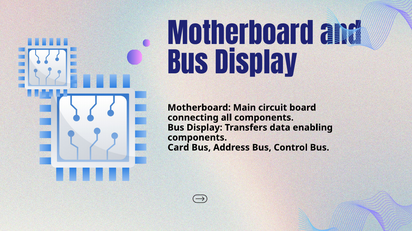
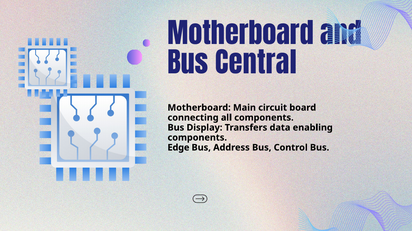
Display: Display -> Central (256, 65)
Card: Card -> Edge (178, 148)
